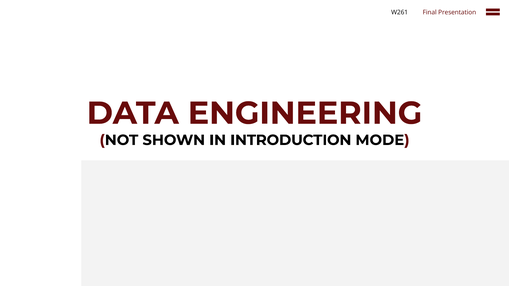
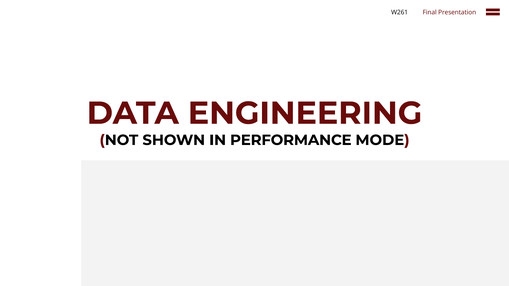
INTRODUCTION: INTRODUCTION -> PERFORMANCE (291, 140)
